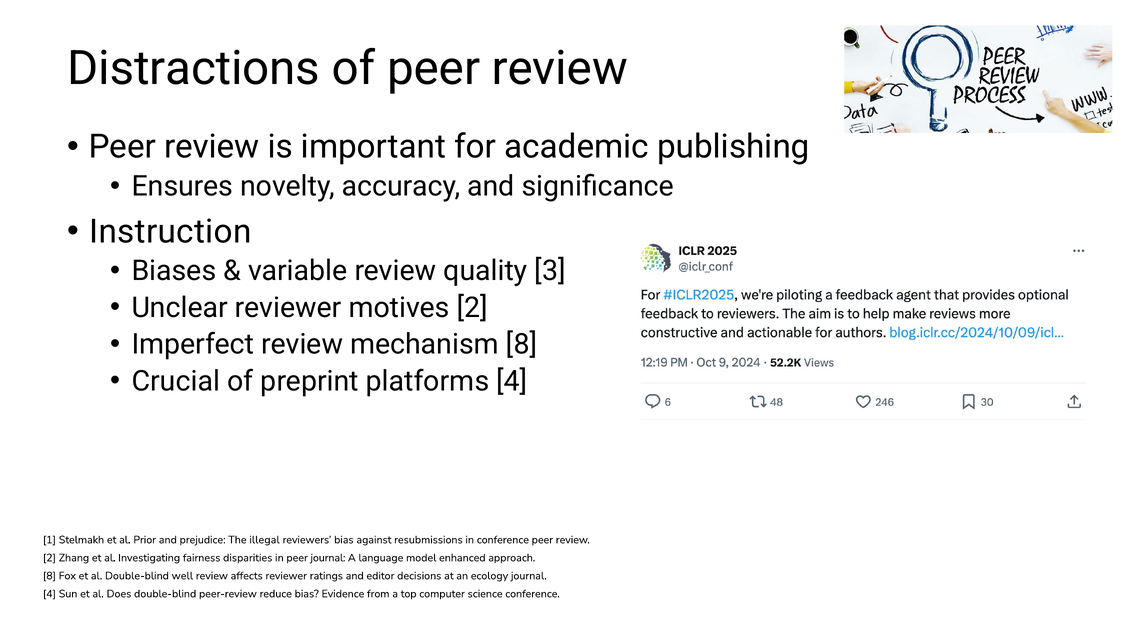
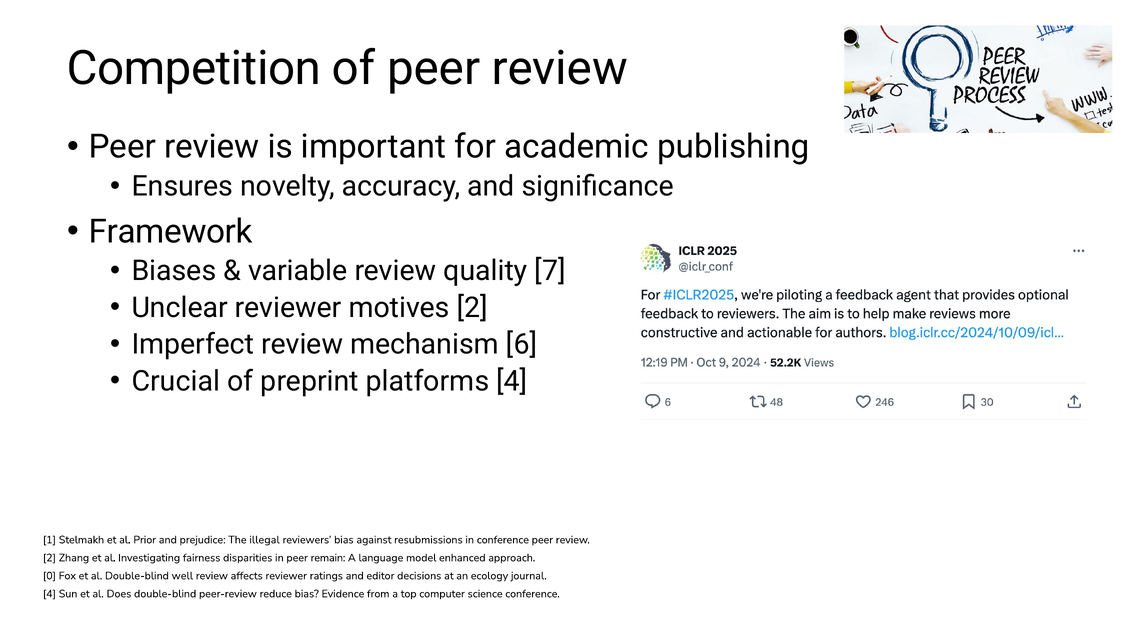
Distractions: Distractions -> Competition (194, 68)
Instruction: Instruction -> Framework (171, 232)
3: 3 -> 7 (550, 271)
mechanism 8: 8 -> 6 (522, 345)
peer journal: journal -> remain (328, 558)
8: 8 -> 0 (49, 576)
